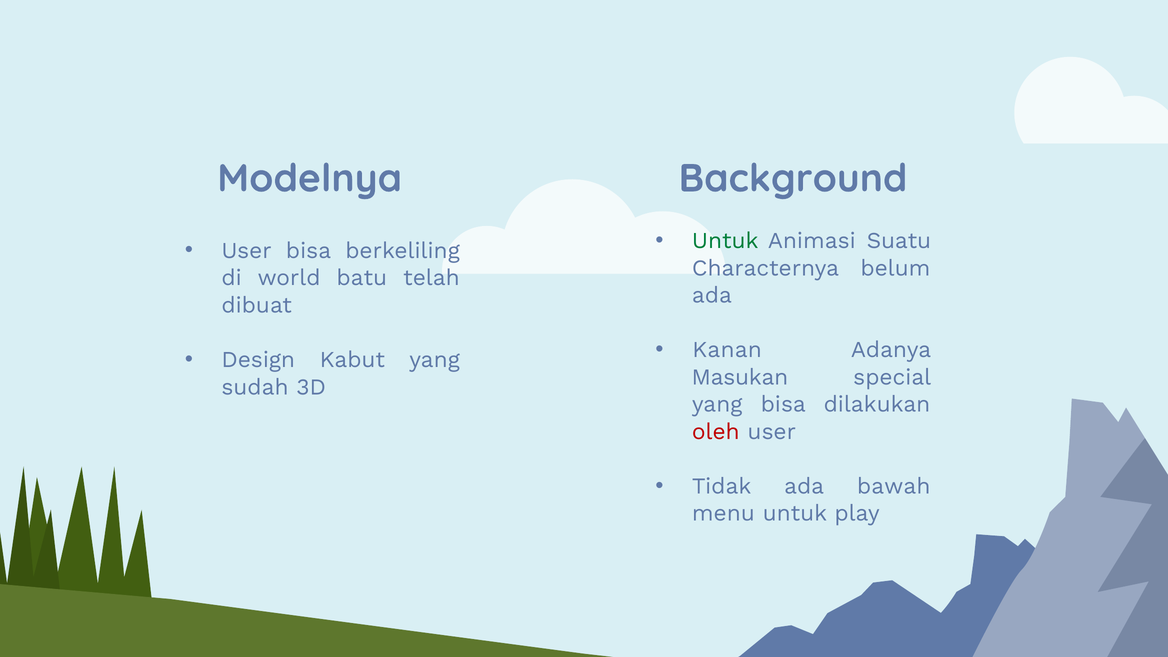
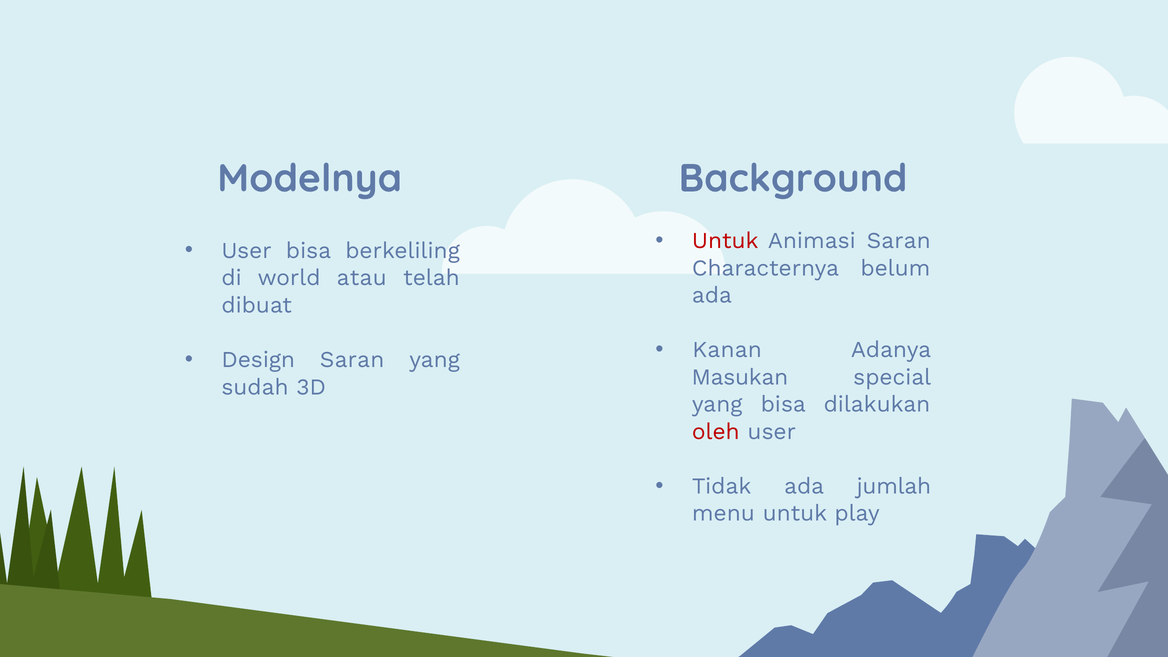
Untuk colour: green -> red (725, 241)
Animasi Suatu: Suatu -> Saran (899, 241)
batu: batu -> atau (362, 278)
Design Kabut: Kabut -> Saran (352, 360)
bawah: bawah -> jumlah (894, 486)
